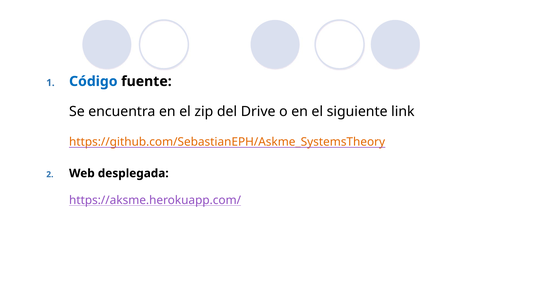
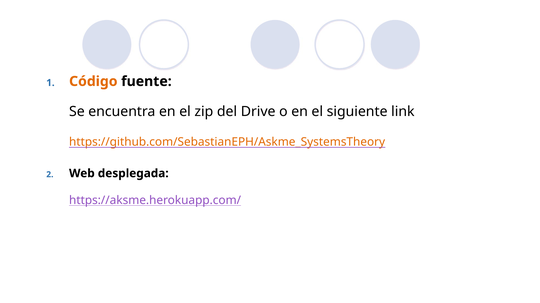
Código colour: blue -> orange (93, 82)
